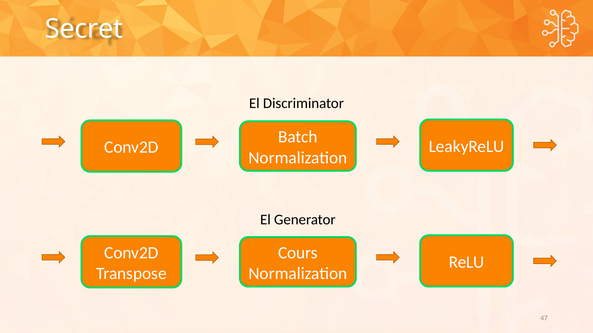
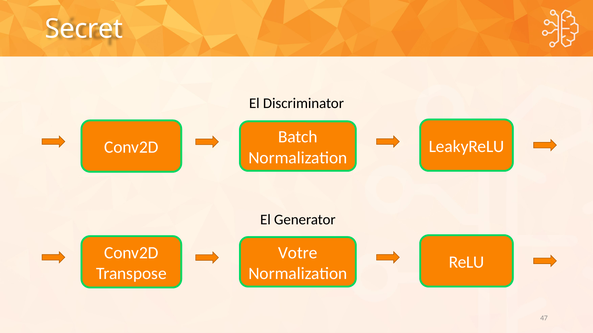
Cours: Cours -> Votre (298, 253)
